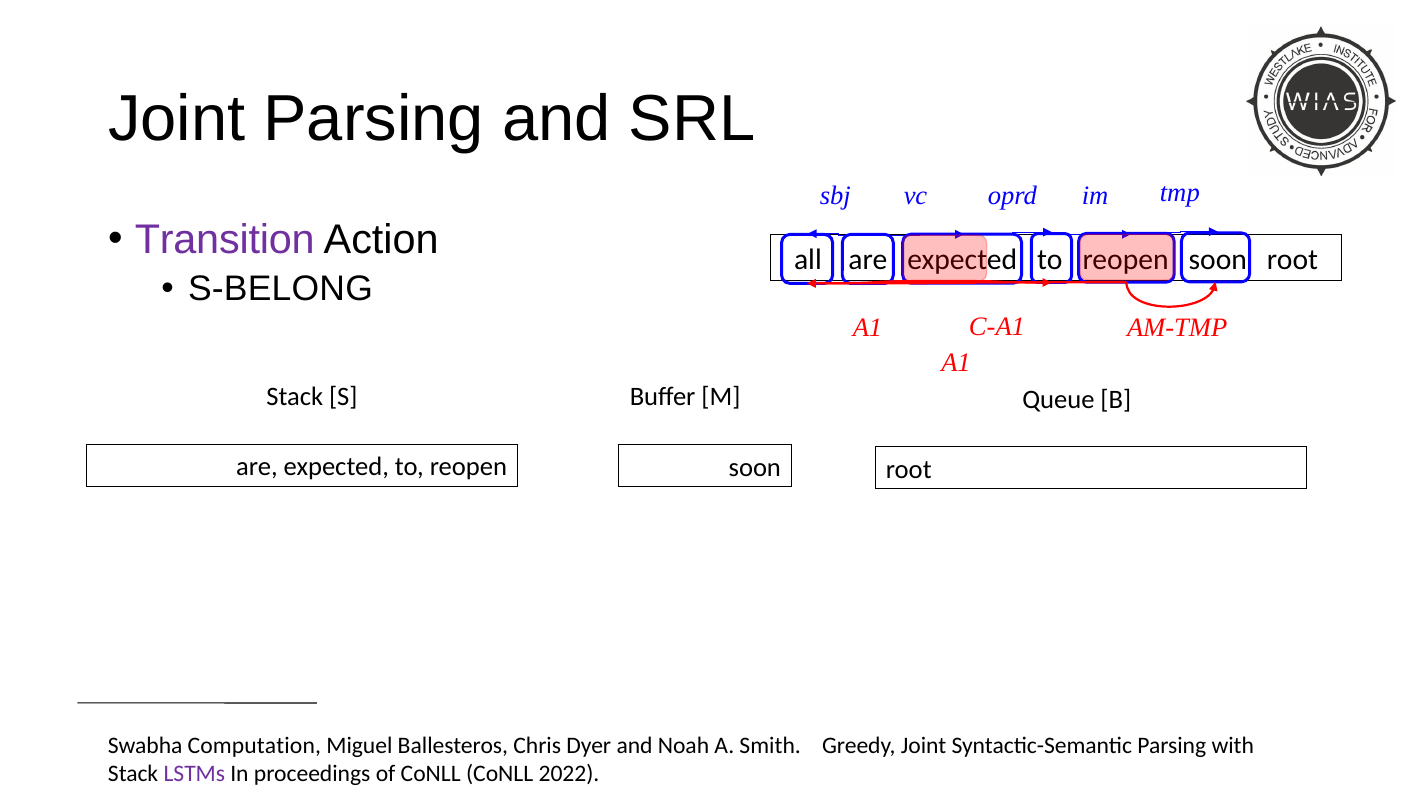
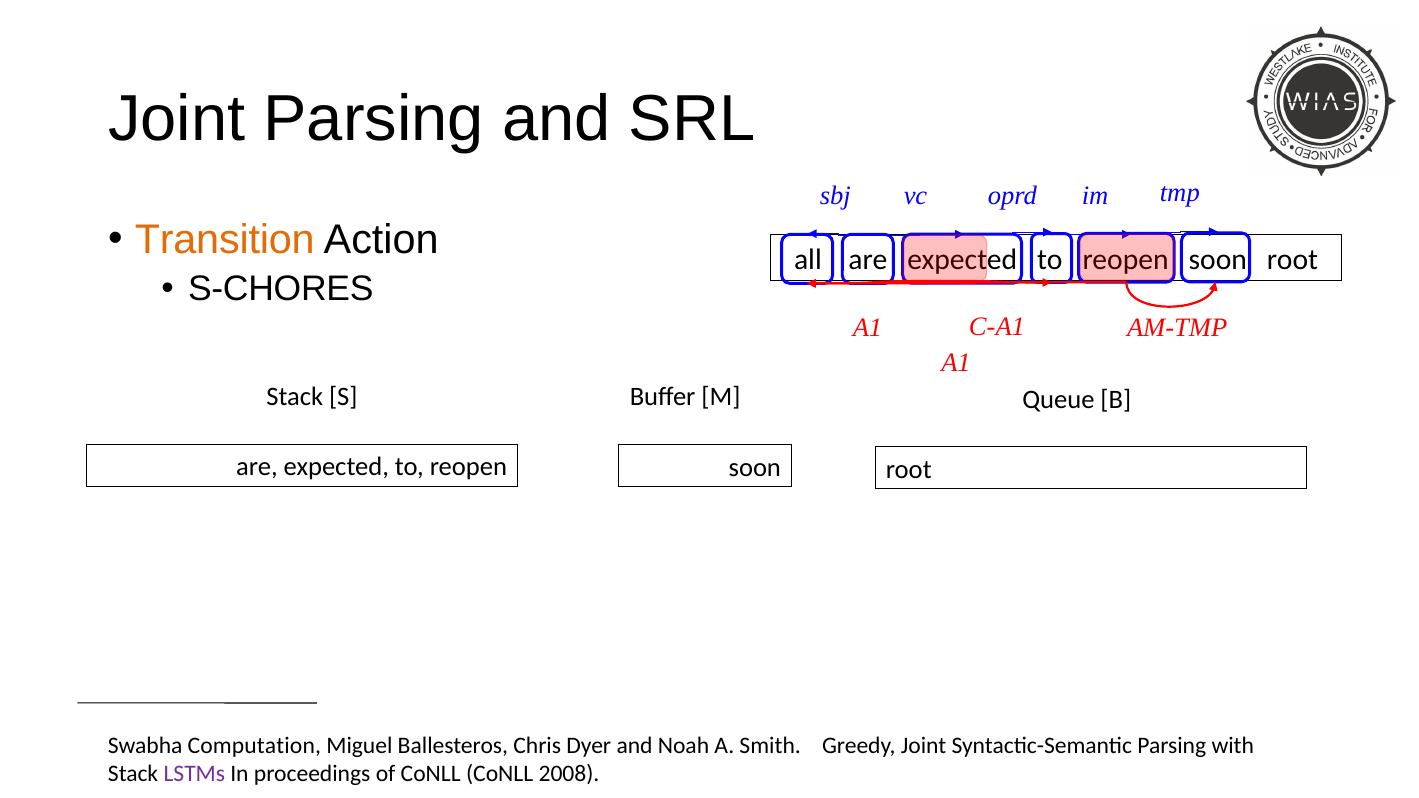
Transition colour: purple -> orange (225, 240)
S-BELONG: S-BELONG -> S-CHORES (281, 289)
2022: 2022 -> 2008 (569, 774)
